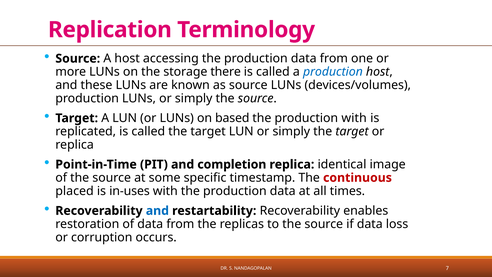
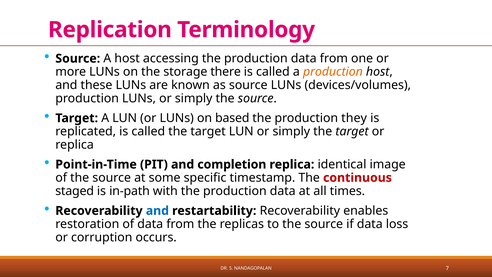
production colour: blue -> orange (333, 72)
production with: with -> they (354, 118)
placed: placed -> staged (75, 191)
in-uses: in-uses -> in-path (130, 191)
